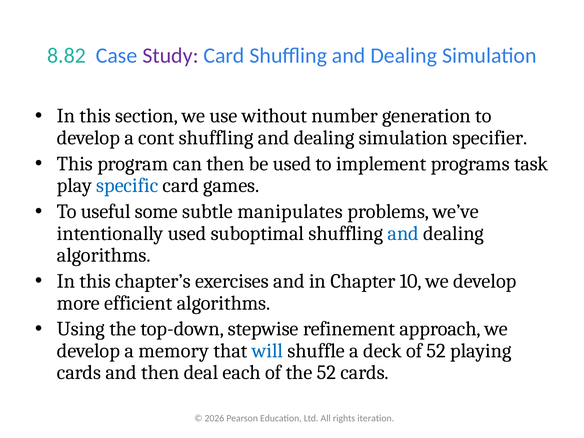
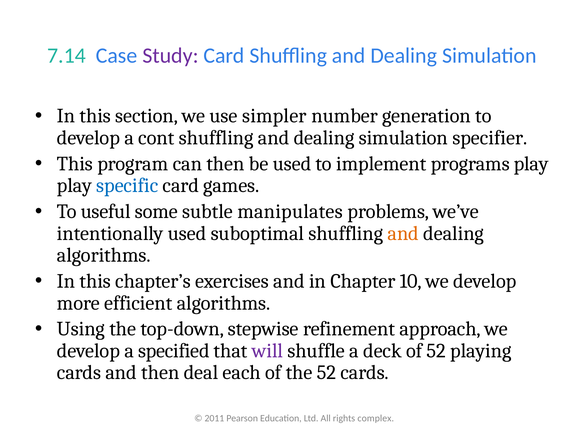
8.82: 8.82 -> 7.14 (67, 56)
without: without -> simpler (274, 116)
programs task: task -> play (531, 164)
and colour: blue -> orange (403, 233)
memory: memory -> specified (174, 351)
will colour: blue -> purple (268, 351)
2026: 2026 -> 2011 (214, 418)
iteration: iteration -> complex (376, 418)
